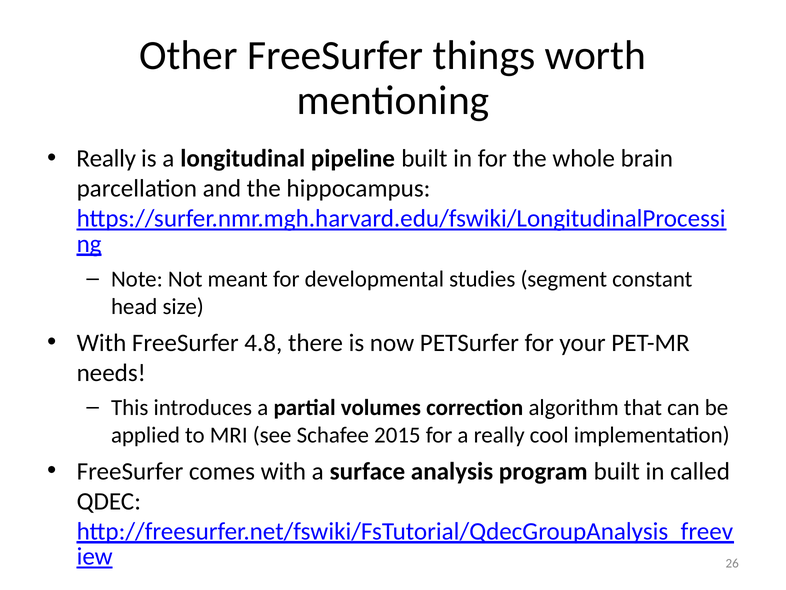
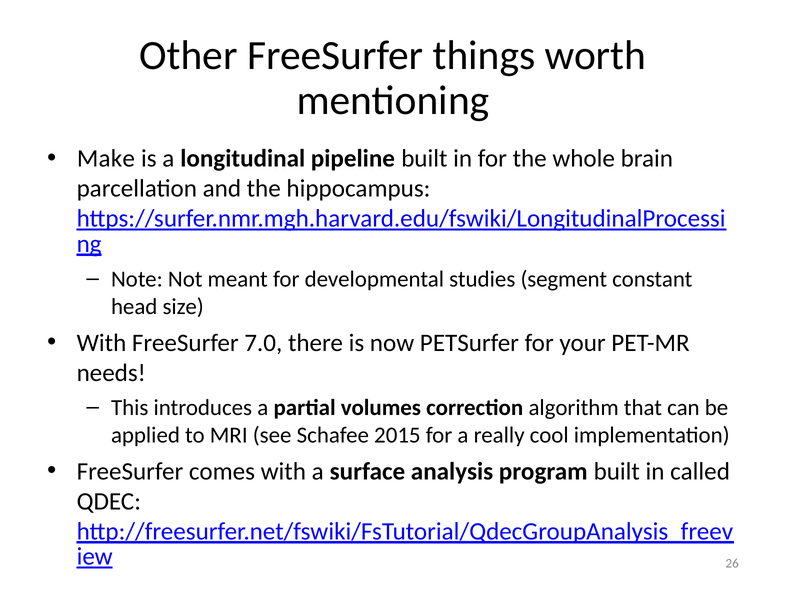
Really: Really -> Make (106, 158)
4.8: 4.8 -> 7.0 (263, 343)
